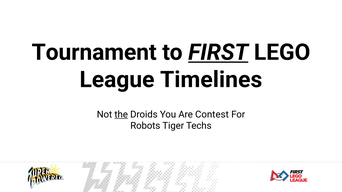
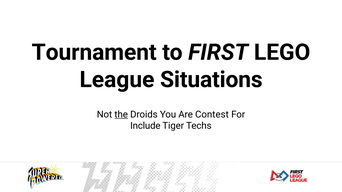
FIRST underline: present -> none (218, 52)
Timelines: Timelines -> Situations (211, 80)
Robots: Robots -> Include (145, 126)
